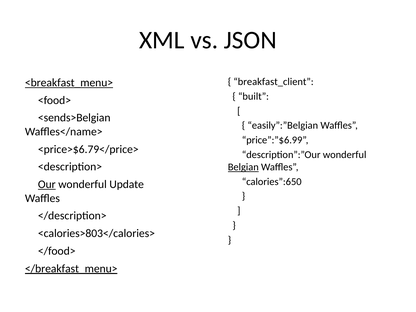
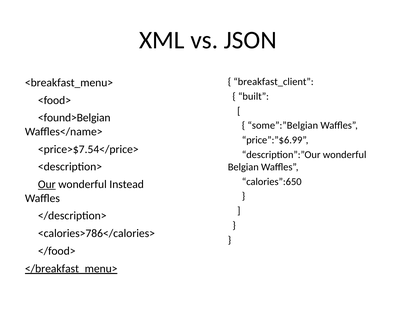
<breakfast_menu> underline: present -> none (69, 83)
<sends>Belgian: <sends>Belgian -> <found>Belgian (74, 118)
easily”:”Belgian: easily”:”Belgian -> some”:”Belgian (283, 126)
<price>$6.79</price>: <price>$6.79</price> -> <price>$7.54</price> (88, 149)
Belgian underline: present -> none (243, 167)
Update: Update -> Instead (127, 184)
<calories>803</calories>: <calories>803</calories> -> <calories>786</calories> (96, 233)
